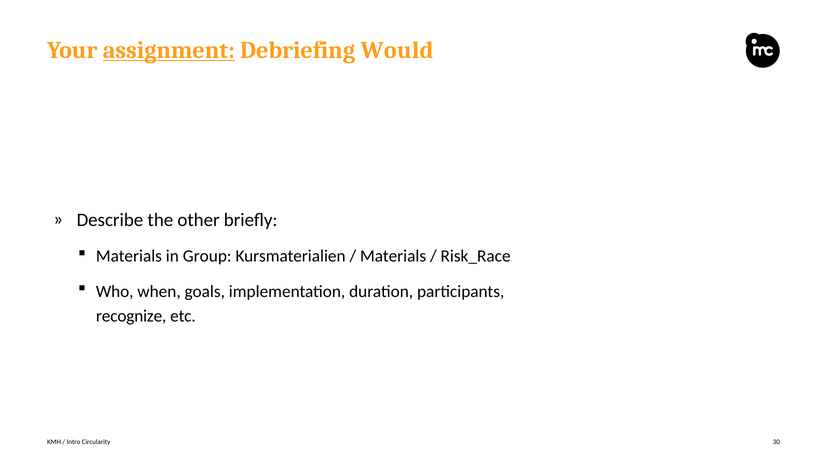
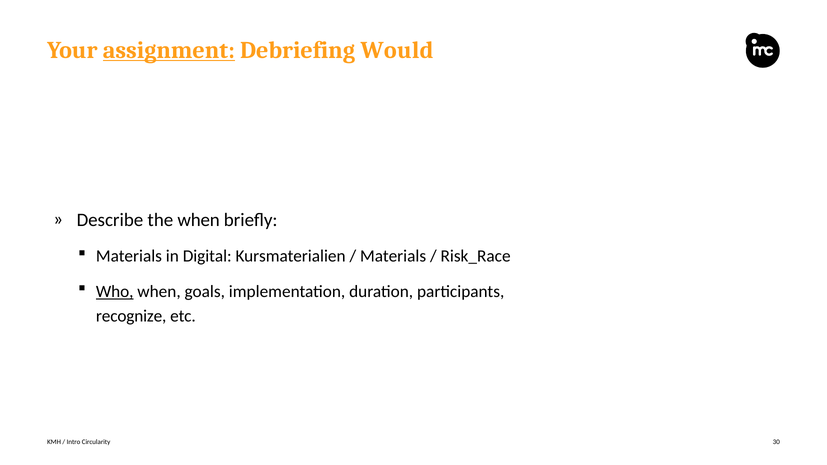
the other: other -> when (199, 220)
Group: Group -> Digital (207, 256)
Who underline: none -> present (115, 292)
